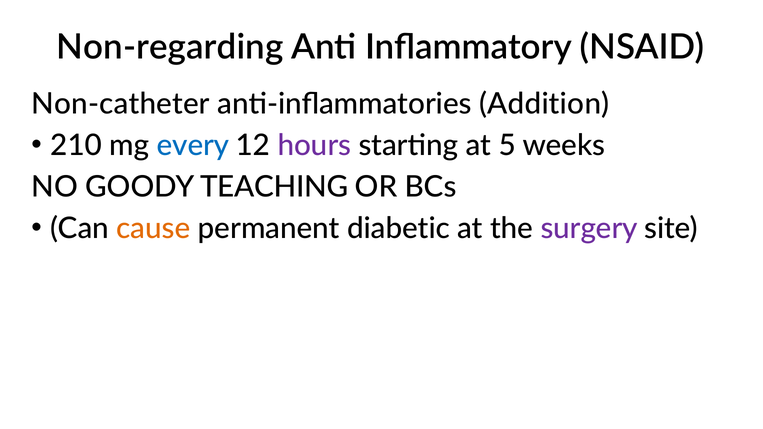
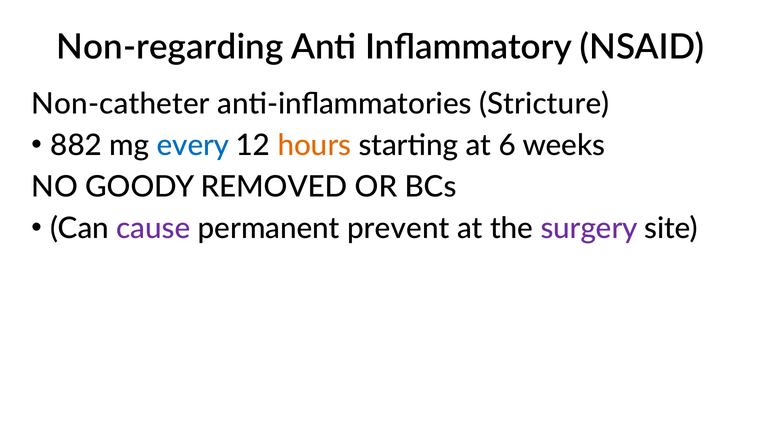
Addition: Addition -> Stricture (544, 104)
210: 210 -> 882 (76, 145)
hours colour: purple -> orange (314, 145)
5: 5 -> 6 (507, 145)
TEACHING: TEACHING -> REMOVED (274, 187)
cause colour: orange -> purple (153, 229)
diabetic: diabetic -> prevent (398, 229)
